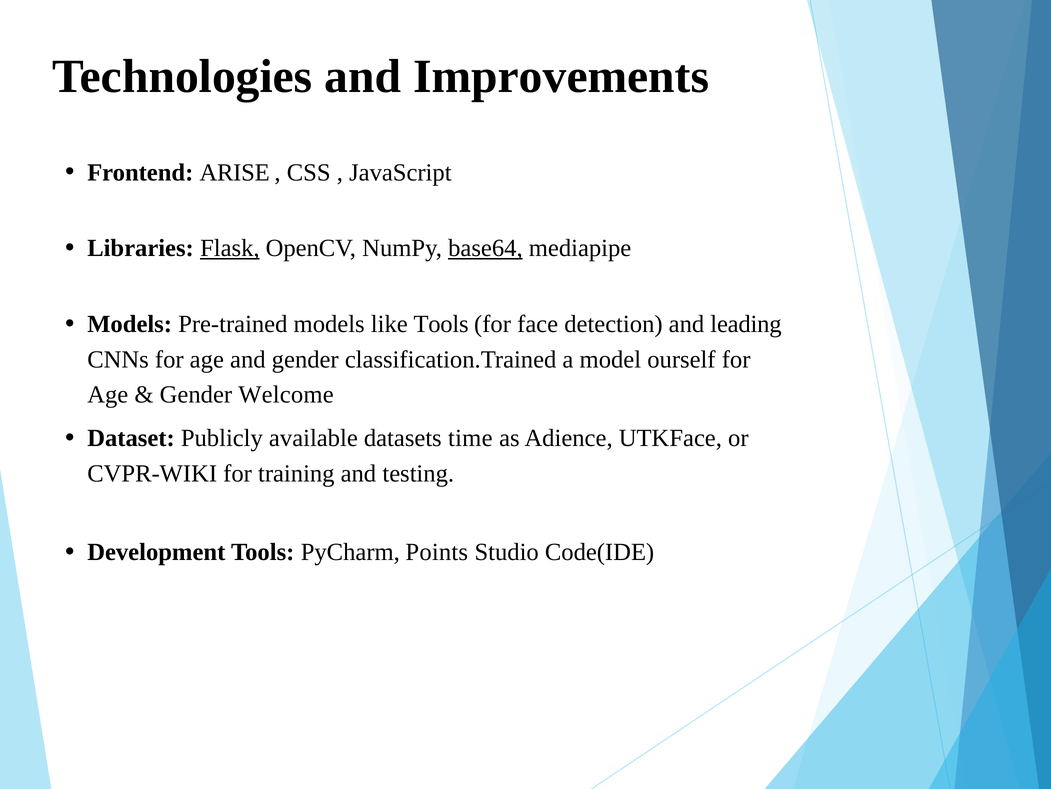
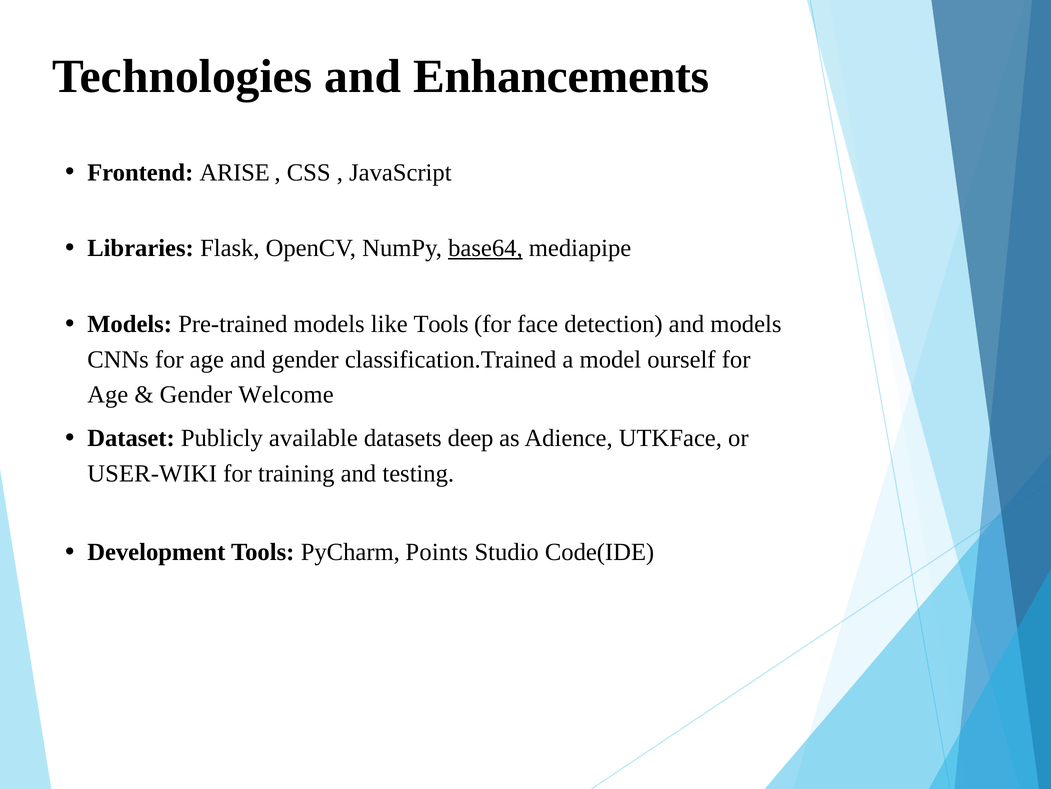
Improvements: Improvements -> Enhancements (561, 76)
Flask underline: present -> none (230, 248)
and leading: leading -> models (746, 324)
time: time -> deep (471, 438)
CVPR-WIKI: CVPR-WIKI -> USER-WIKI (152, 473)
